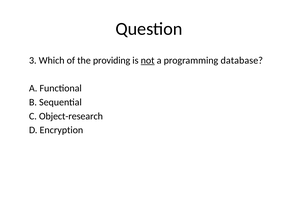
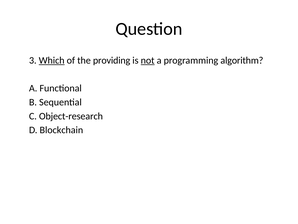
Which underline: none -> present (52, 60)
database: database -> algorithm (242, 60)
Encryption: Encryption -> Blockchain (61, 130)
